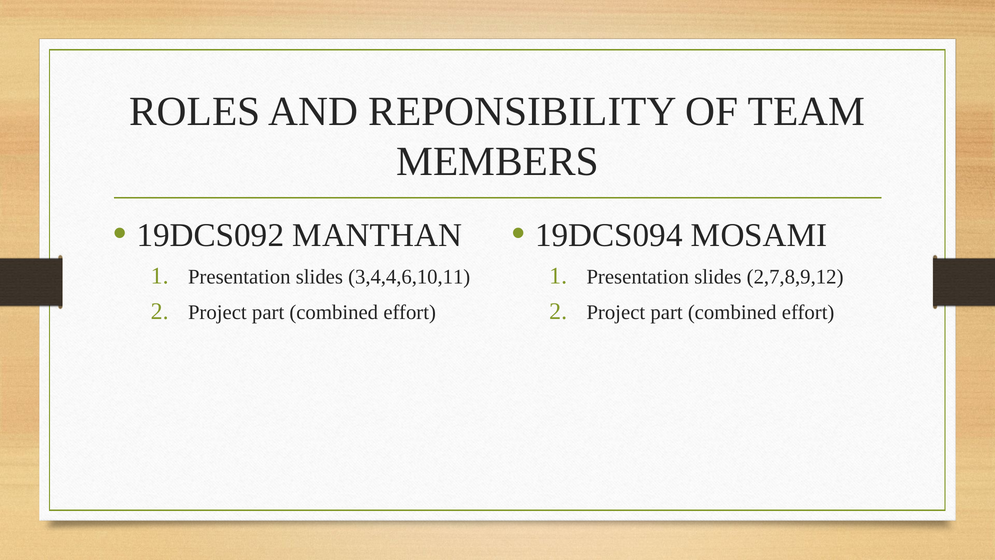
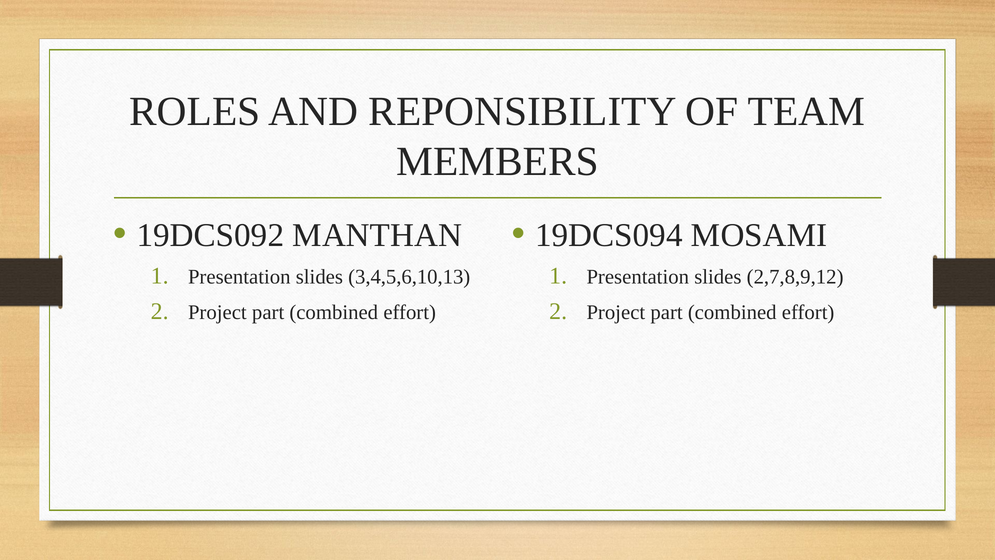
3,4,4,6,10,11: 3,4,4,6,10,11 -> 3,4,5,6,10,13 (409, 277)
